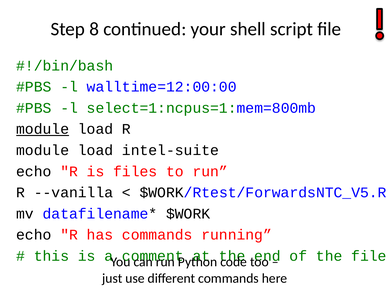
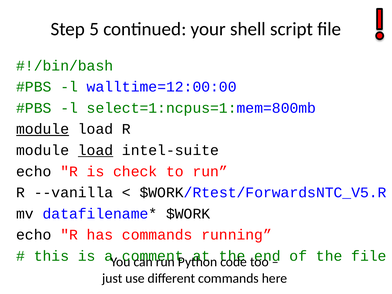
8: 8 -> 5 (94, 29)
load underline: none -> present (96, 150)
files: files -> check (135, 171)
